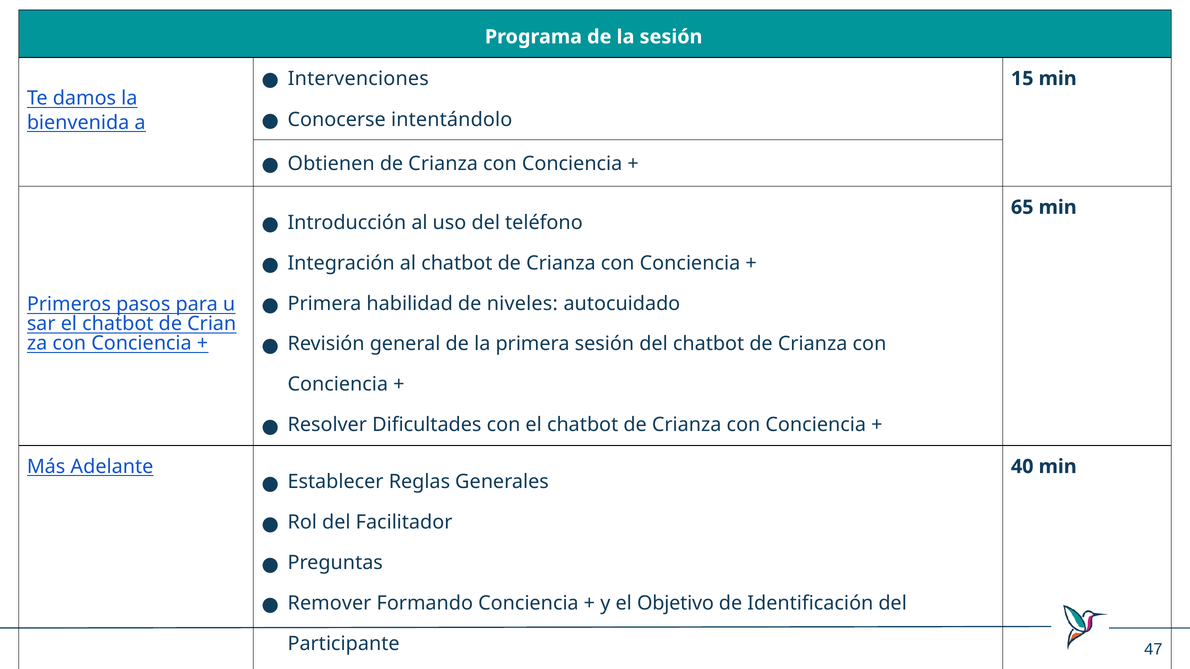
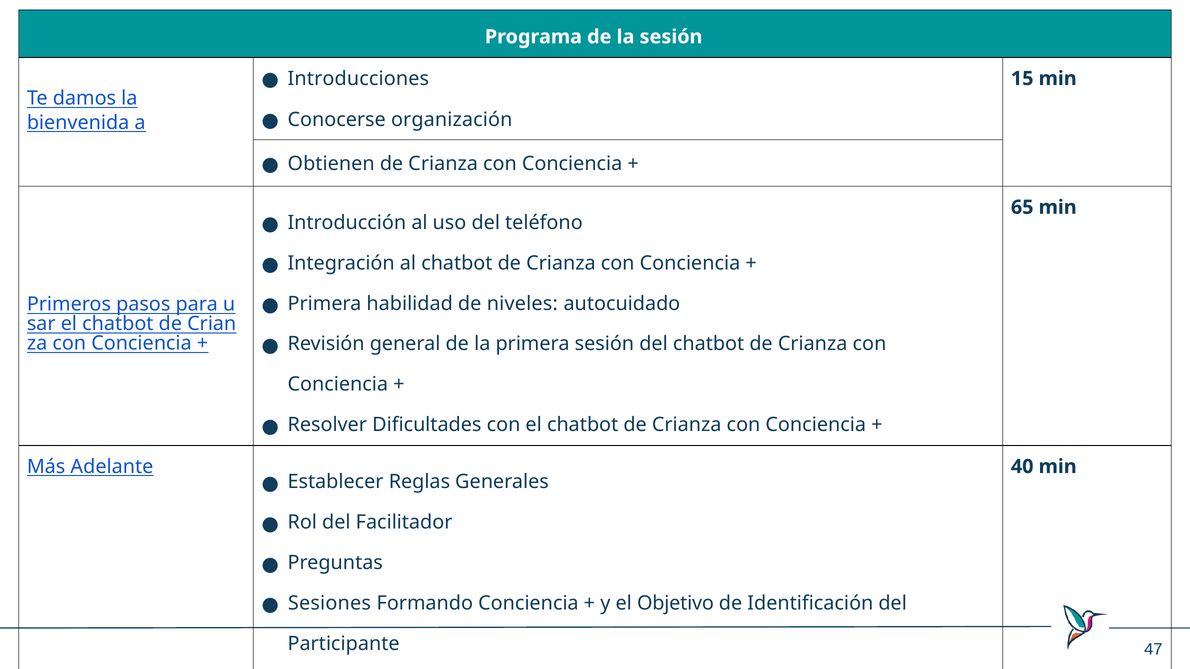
Intervenciones: Intervenciones -> Introducciones (358, 79)
intentándolo: intentándolo -> organización (452, 120)
Remover: Remover -> Sesiones (329, 604)
